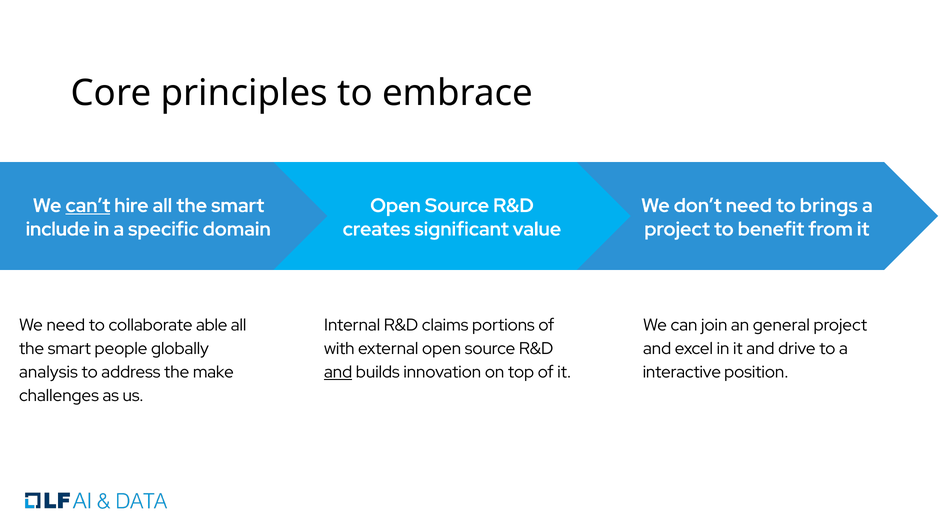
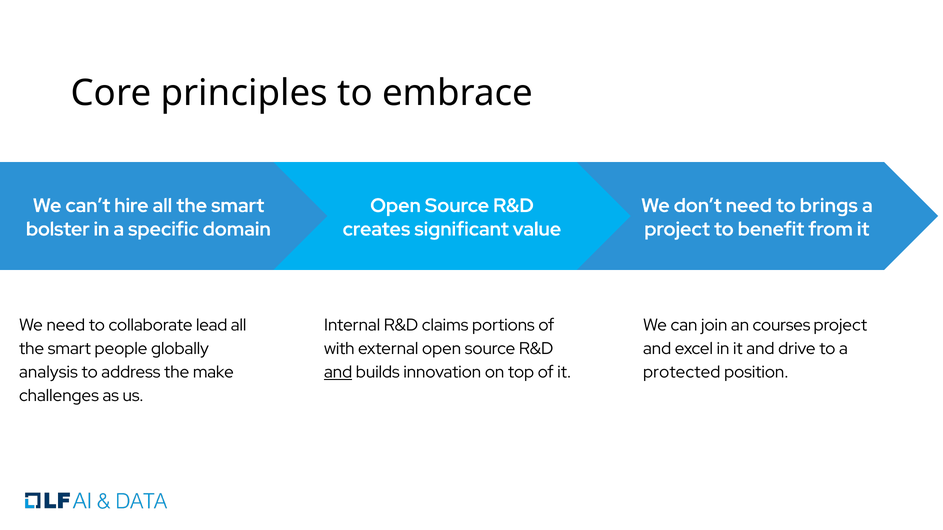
can’t underline: present -> none (88, 206)
include: include -> bolster (58, 229)
able: able -> lead (212, 325)
general: general -> courses (781, 325)
interactive: interactive -> protected (682, 372)
